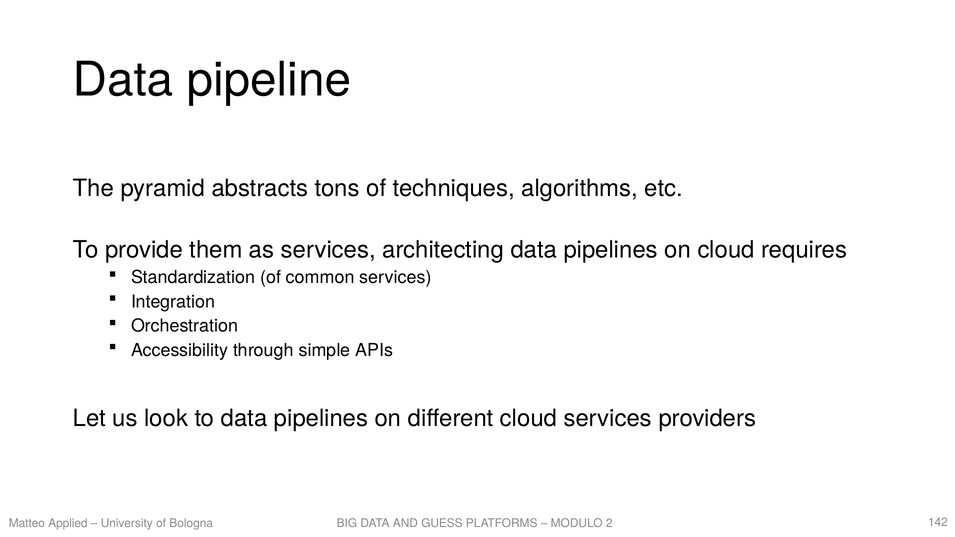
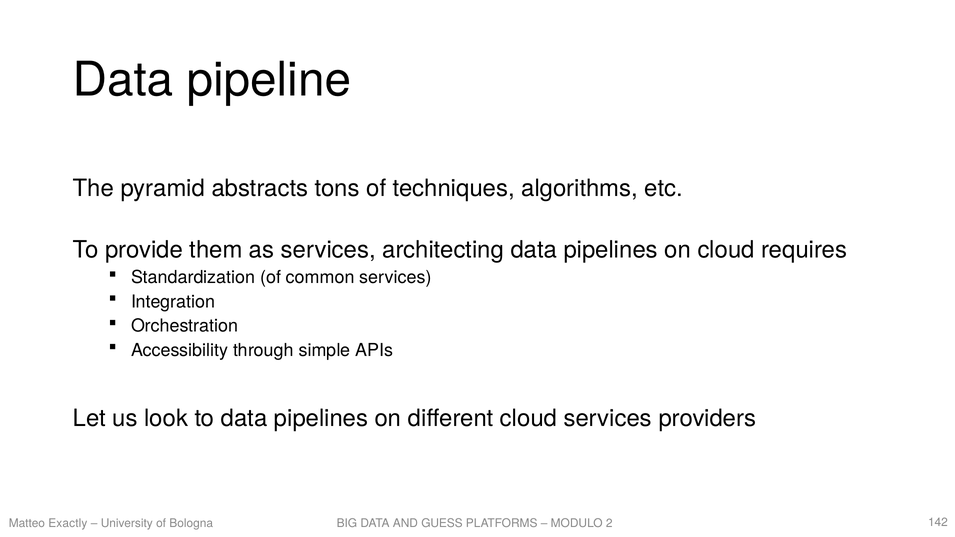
Applied: Applied -> Exactly (68, 524)
